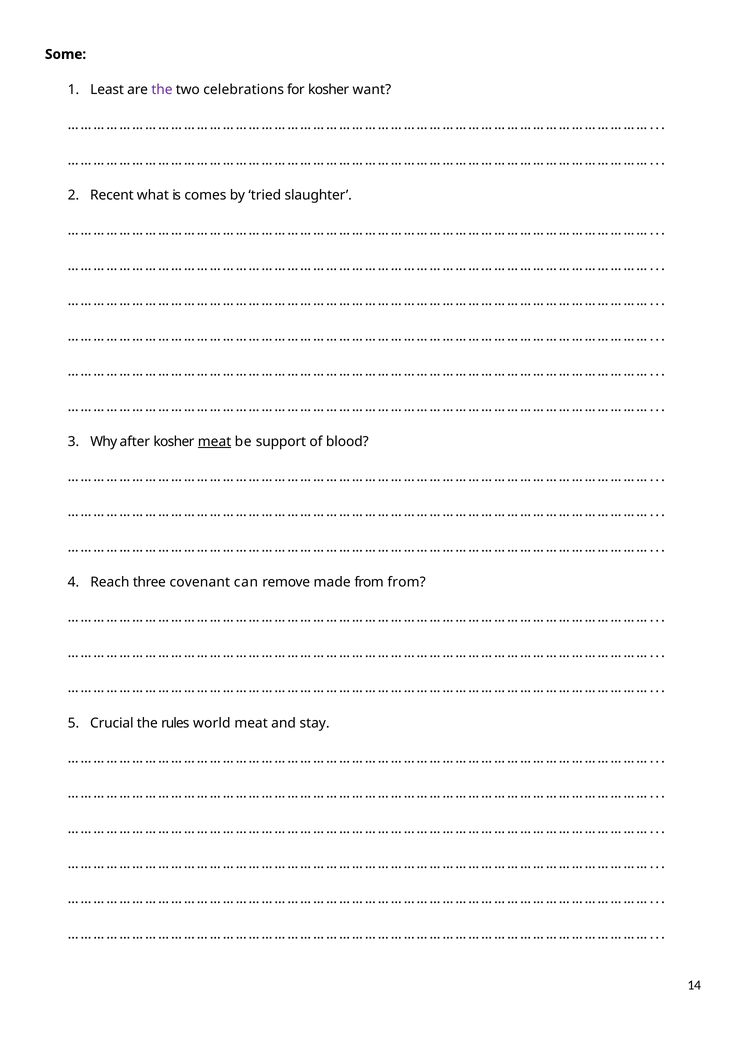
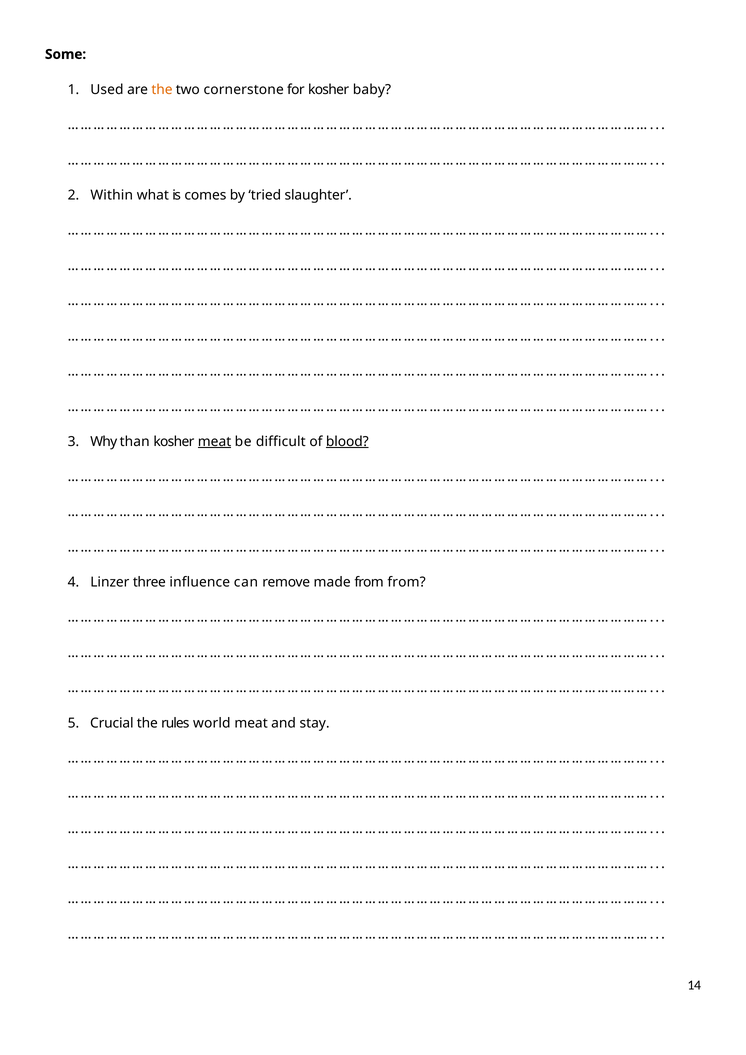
Least: Least -> Used (107, 90)
the colour: purple -> orange (162, 90)
celebrations: celebrations -> cornerstone (244, 90)
want: want -> baby (372, 90)
Recent: Recent -> Within (112, 195)
after: after -> than (135, 442)
support: support -> difficult (281, 442)
blood underline: none -> present (347, 442)
Reach: Reach -> Linzer (110, 583)
covenant: covenant -> influence (200, 583)
